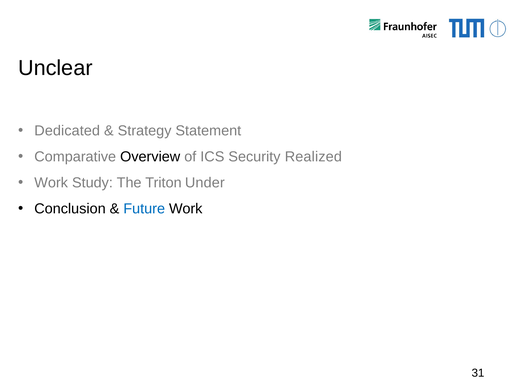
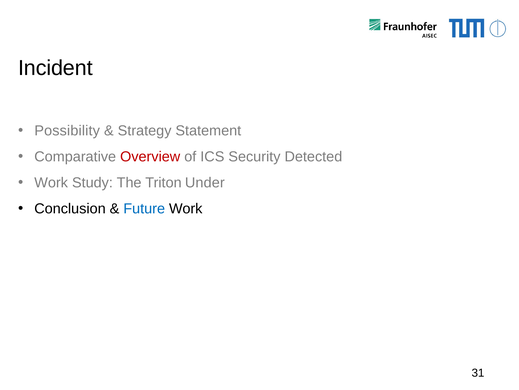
Unclear: Unclear -> Incident (55, 68)
Dedicated: Dedicated -> Possibility (67, 131)
Overview colour: black -> red (150, 157)
Realized: Realized -> Detected (313, 157)
